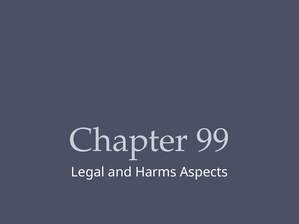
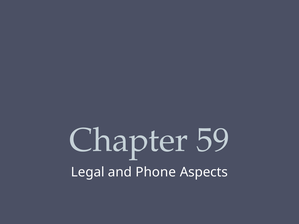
99: 99 -> 59 (213, 140)
Harms: Harms -> Phone (156, 172)
